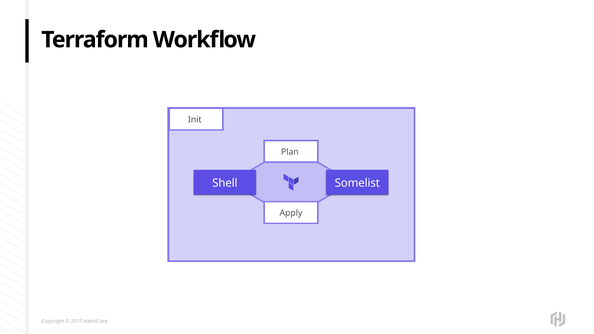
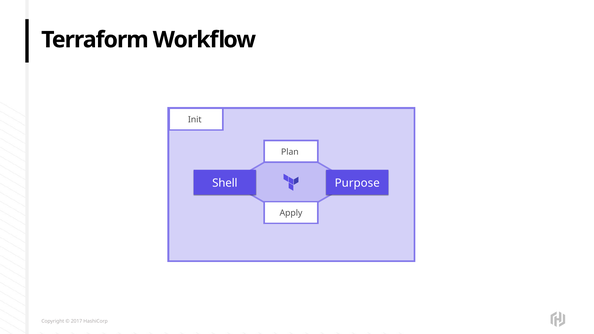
Somelist: Somelist -> Purpose (357, 183)
